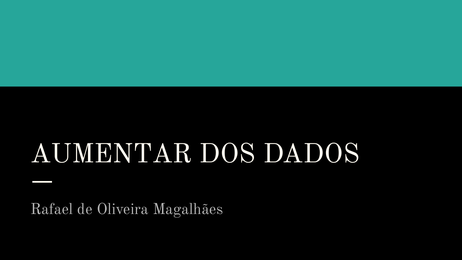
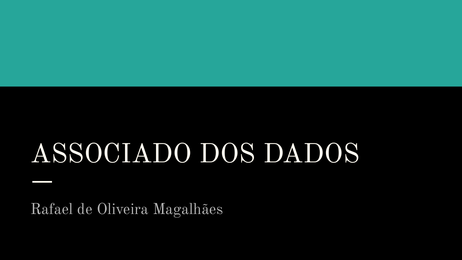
AUMENTAR: AUMENTAR -> ASSOCIADO (111, 154)
